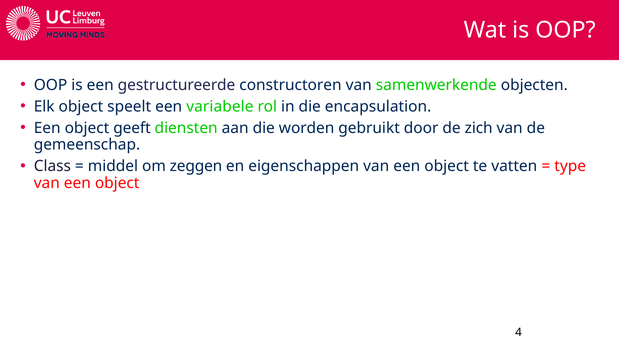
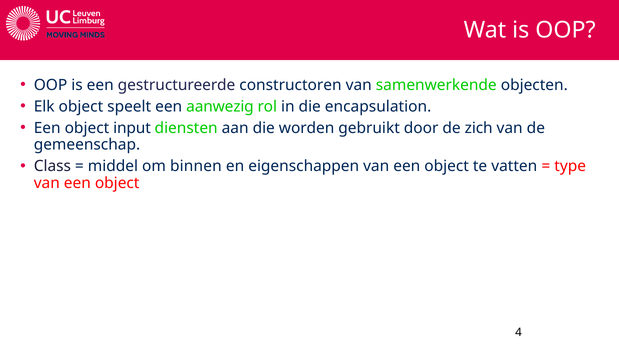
variabele: variabele -> aanwezig (220, 107)
geeft: geeft -> input (132, 128)
zeggen: zeggen -> binnen (196, 166)
